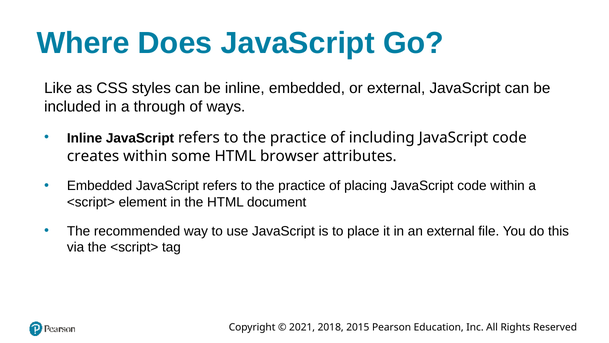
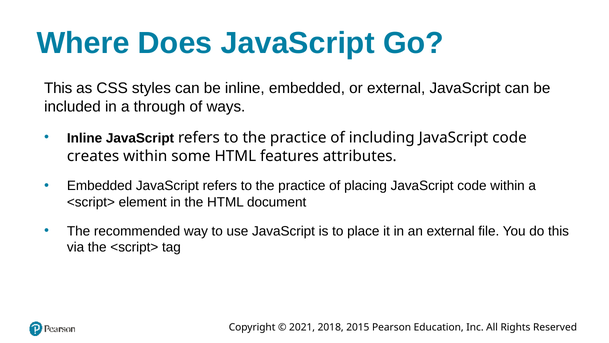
Like: Like -> This (58, 88)
browser: browser -> features (289, 156)
